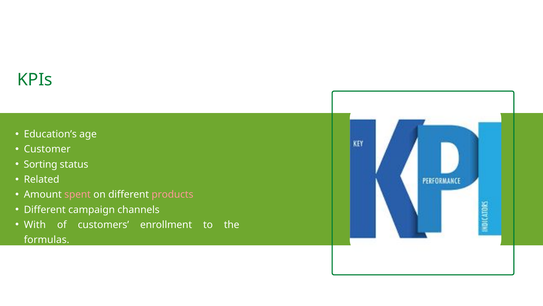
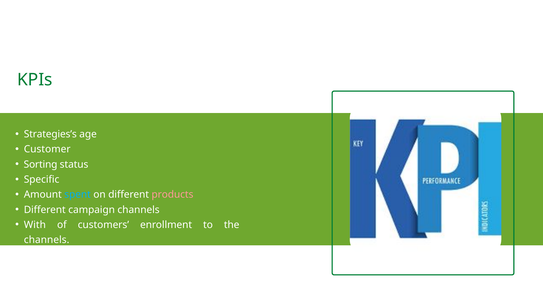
Education’s: Education’s -> Strategies’s (50, 134)
Related: Related -> Specific (42, 179)
spent colour: pink -> light blue (78, 194)
formulas: formulas -> channels (47, 240)
